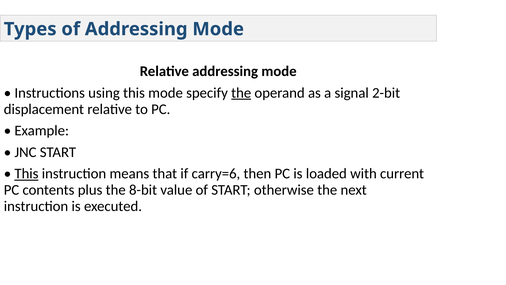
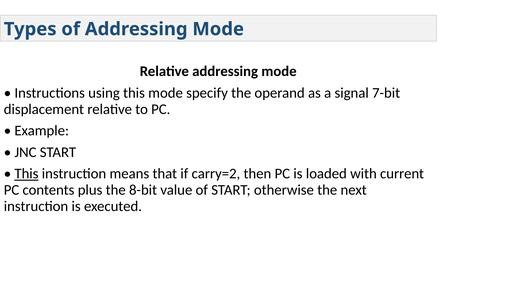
the underline: present -> none (241, 93)
2-bit: 2-bit -> 7-bit (386, 93)
carry=6: carry=6 -> carry=2 (216, 174)
